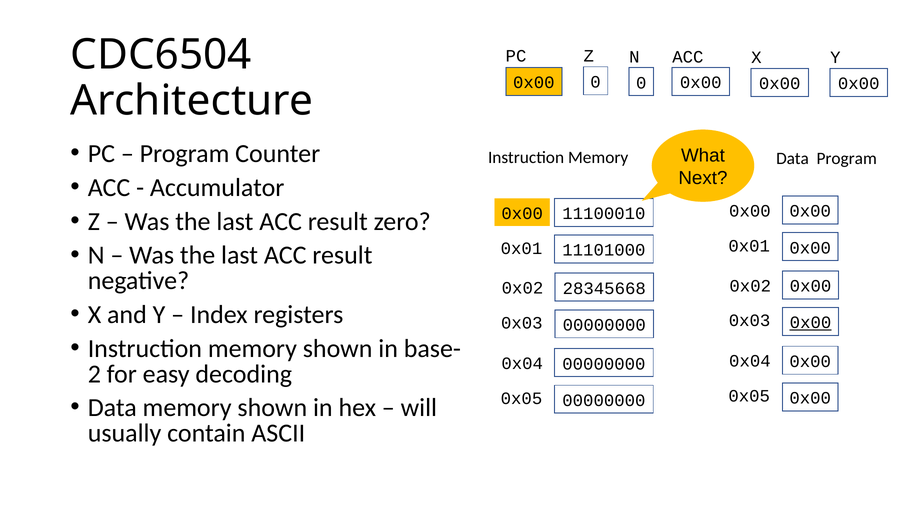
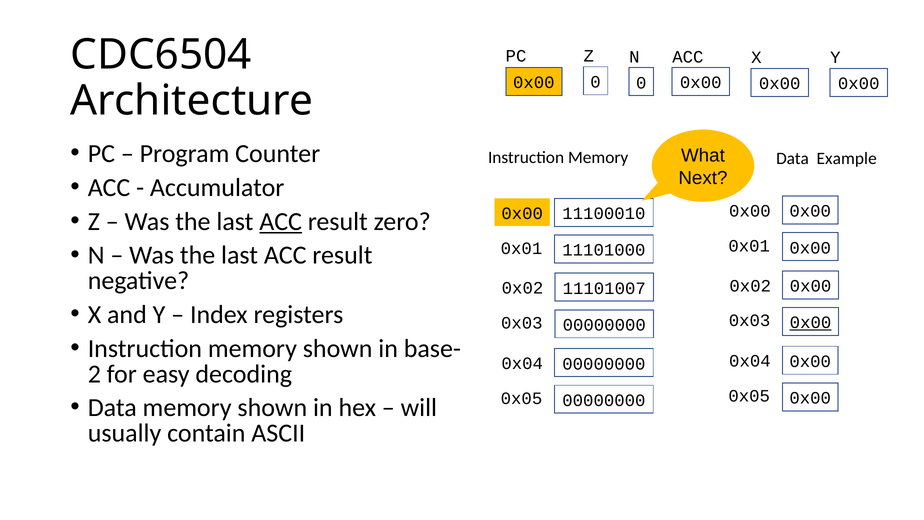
Data Program: Program -> Example (847, 158)
ACC underline: none -> present (281, 221)
28345668: 28345668 -> 11101007 (604, 288)
